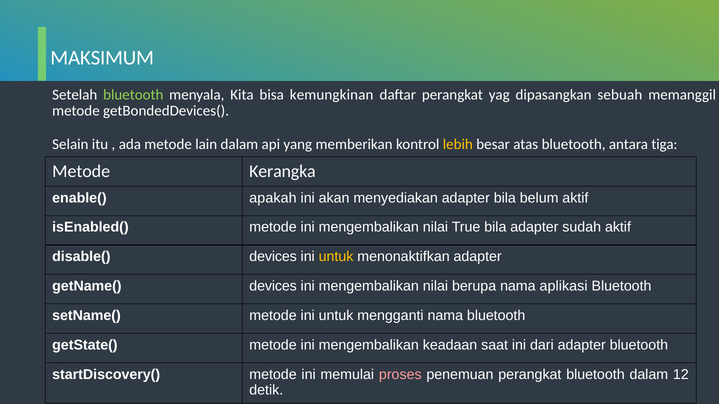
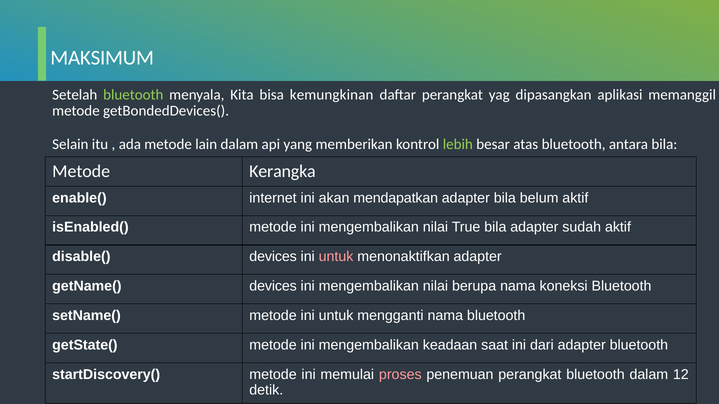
sebuah: sebuah -> aplikasi (620, 95)
lebih colour: yellow -> light green (458, 145)
antara tiga: tiga -> bila (664, 145)
apakah: apakah -> internet (273, 198)
menyediakan: menyediakan -> mendapatkan (396, 198)
untuk colour: yellow -> pink (336, 257)
aplikasi: aplikasi -> koneksi (564, 286)
